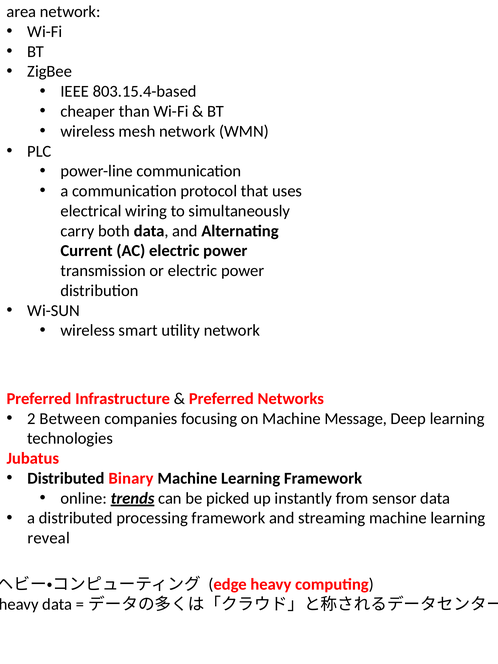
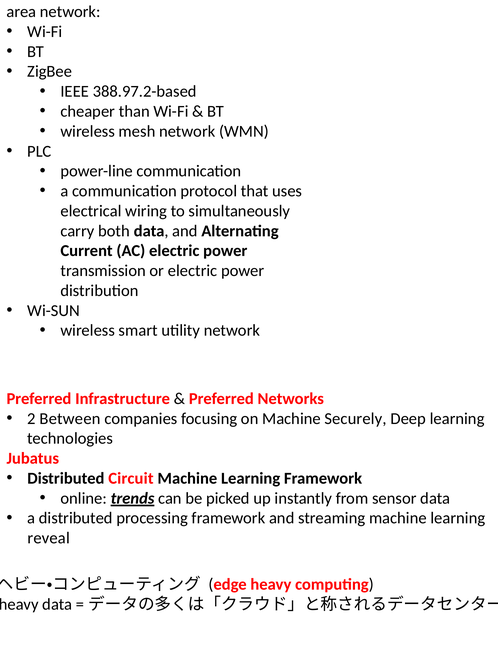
803.15.4-based: 803.15.4-based -> 388.97.2-based (145, 91)
Message: Message -> Securely (356, 419)
Binary: Binary -> Circuit (131, 478)
